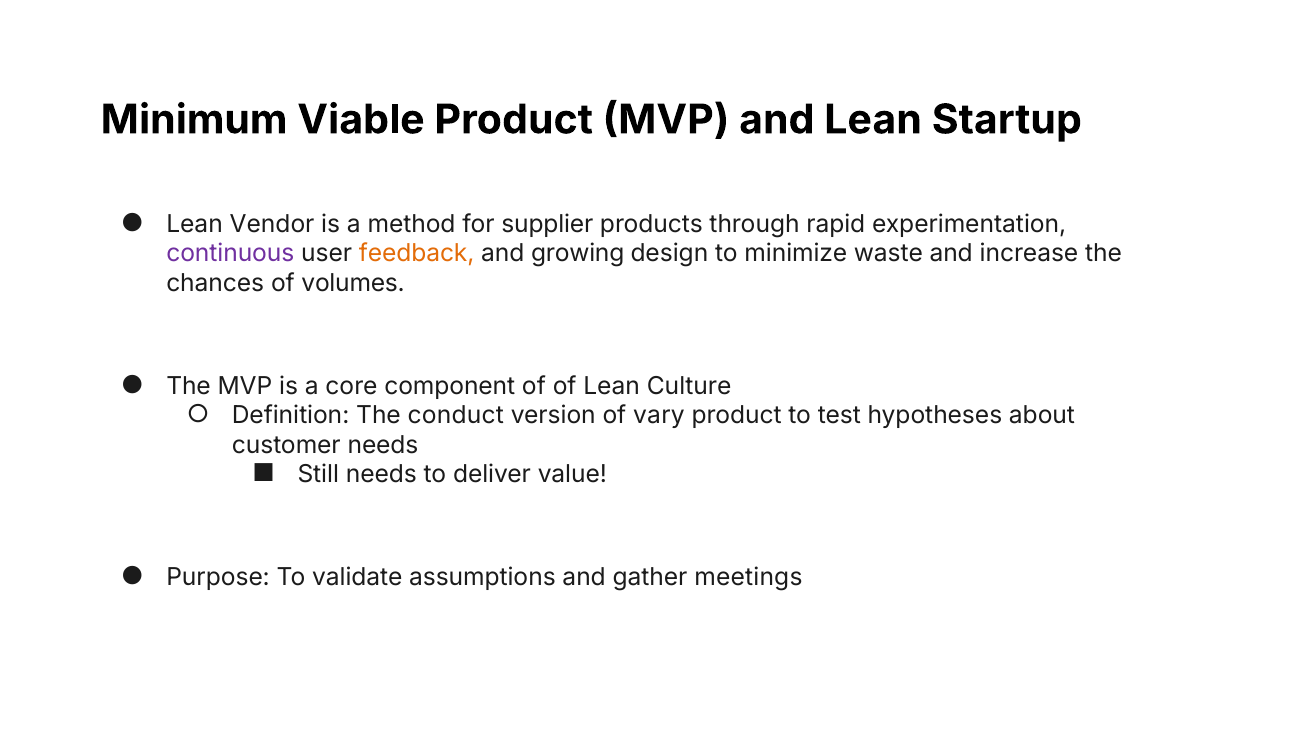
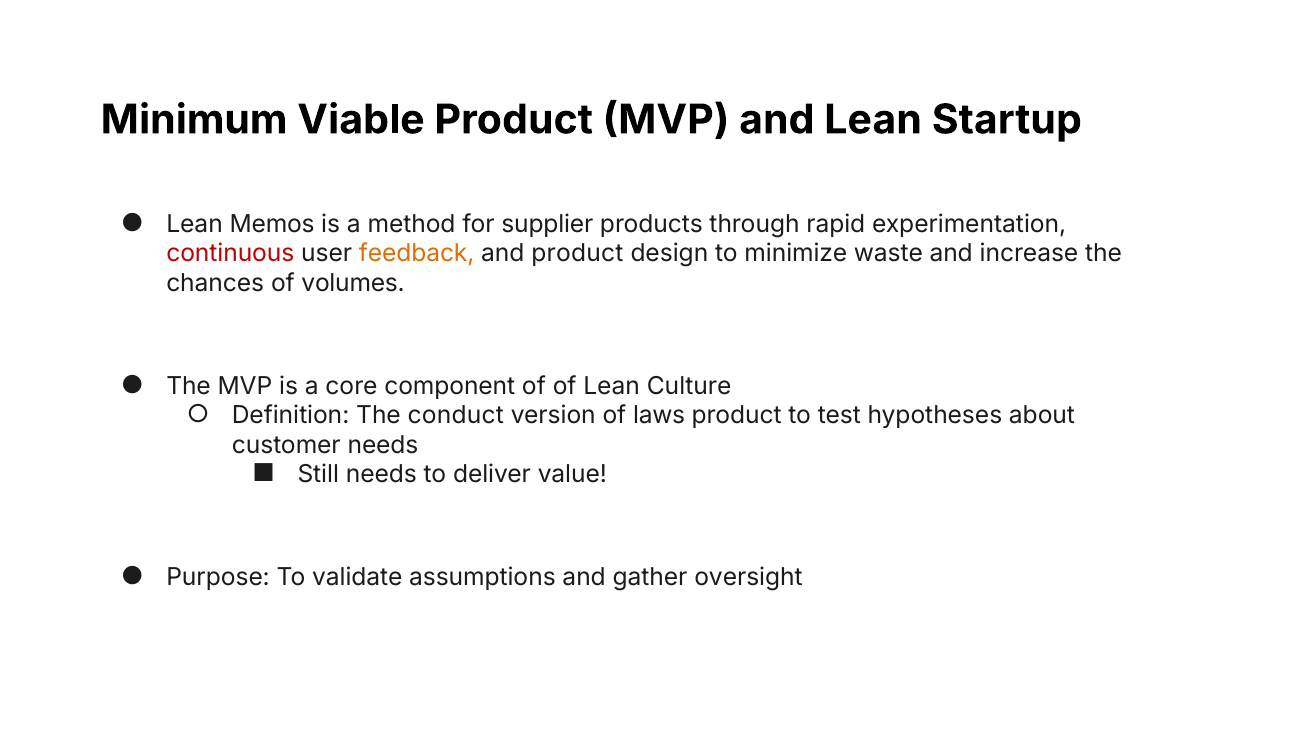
Vendor: Vendor -> Memos (272, 224)
continuous colour: purple -> red (230, 254)
and growing: growing -> product (577, 254)
vary: vary -> laws (659, 416)
meetings: meetings -> oversight (749, 578)
